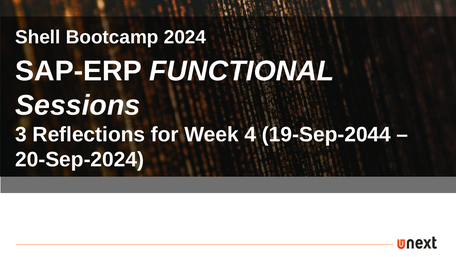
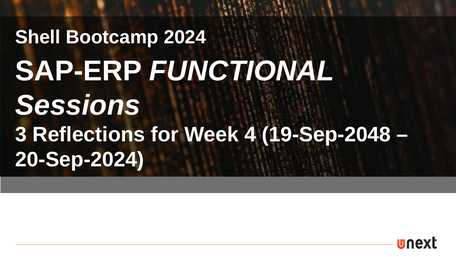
19-Sep-2044: 19-Sep-2044 -> 19-Sep-2048 (326, 134)
